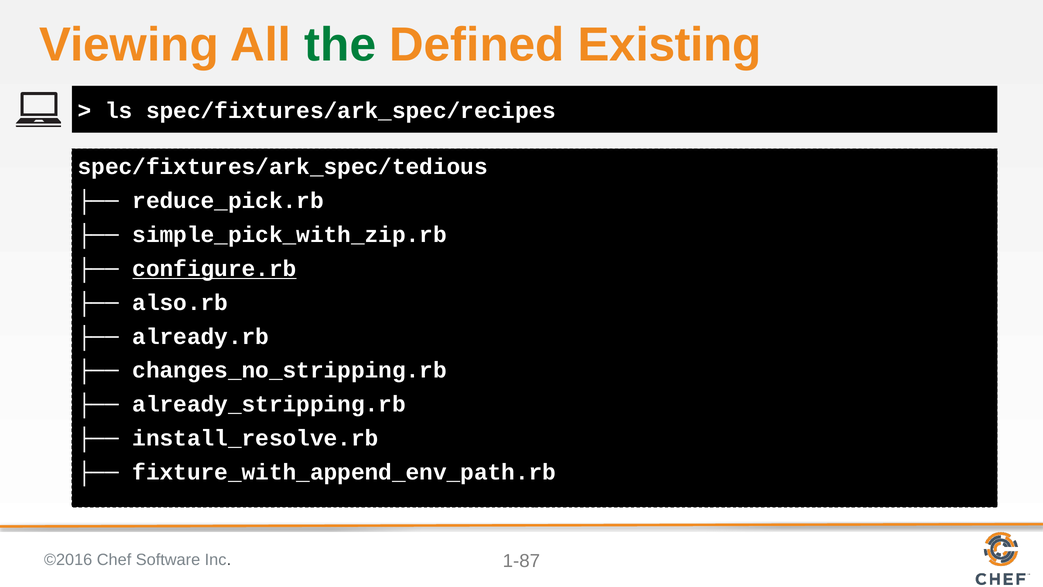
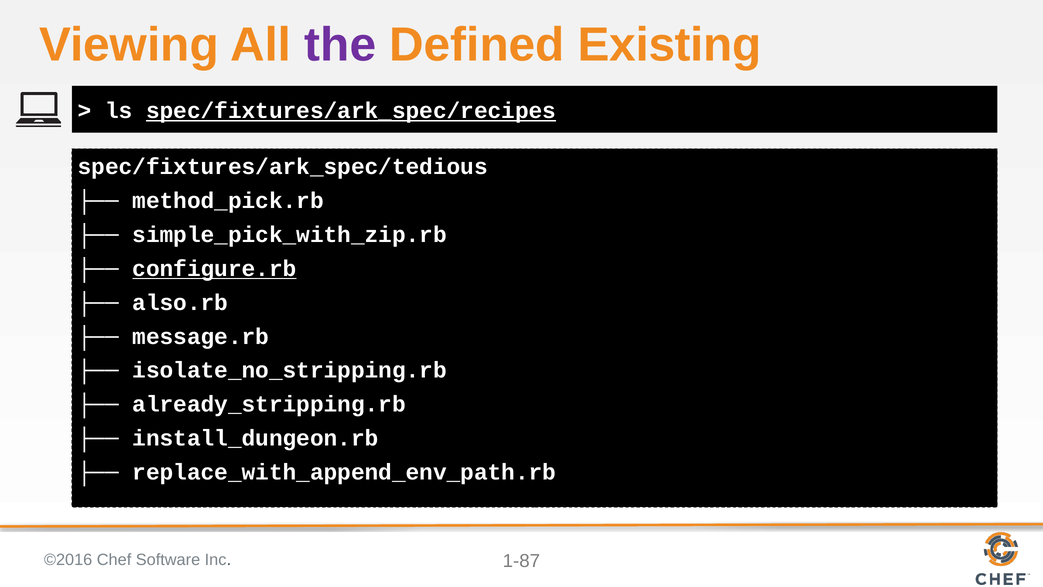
the colour: green -> purple (340, 45)
spec/fixtures/ark_spec/recipes underline: none -> present (351, 111)
reduce_pick.rb: reduce_pick.rb -> method_pick.rb (228, 201)
already.rb: already.rb -> message.rb (201, 336)
changes_no_stripping.rb: changes_no_stripping.rb -> isolate_no_stripping.rb (290, 370)
install_resolve.rb: install_resolve.rb -> install_dungeon.rb (255, 438)
fixture_with_append_env_path.rb: fixture_with_append_env_path.rb -> replace_with_append_env_path.rb (344, 472)
